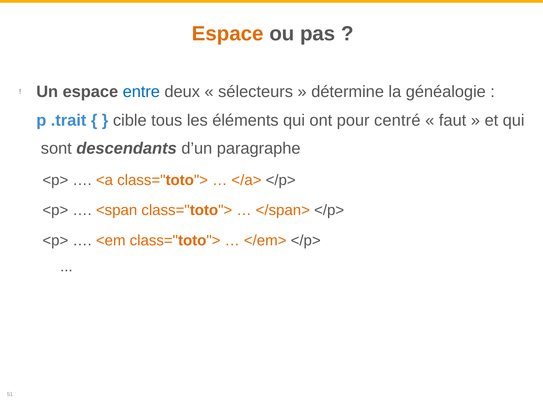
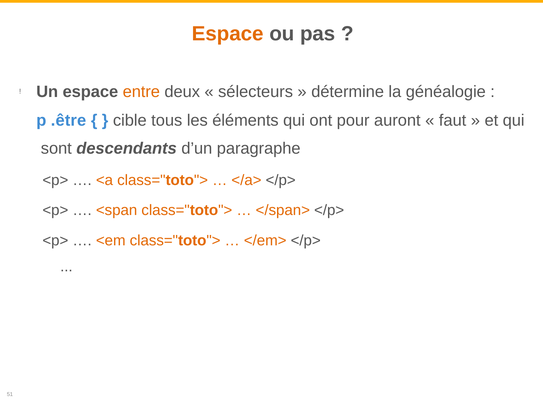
entre colour: blue -> orange (141, 92)
.trait: .trait -> .être (68, 120)
centré: centré -> auront (397, 120)
